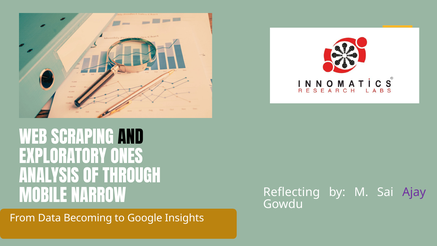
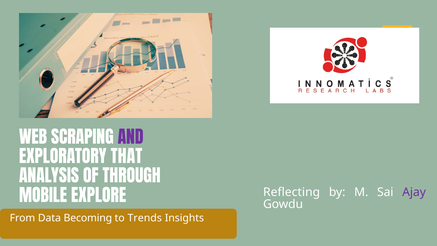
AND colour: black -> purple (131, 138)
ONES: ONES -> THAT (127, 157)
NARROW: NARROW -> EXPLORE (99, 196)
Google: Google -> Trends (145, 218)
